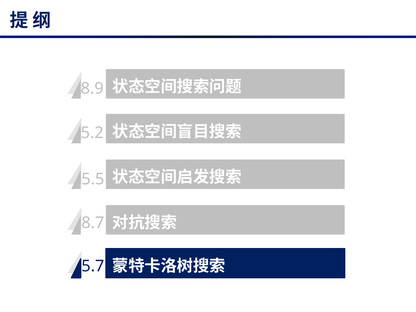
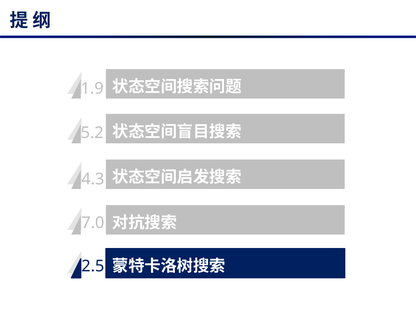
8.9: 8.9 -> 1.9 (92, 88)
5.5: 5.5 -> 4.3 (93, 179)
8.7: 8.7 -> 7.0 (93, 223)
5.7: 5.7 -> 2.5 (93, 266)
